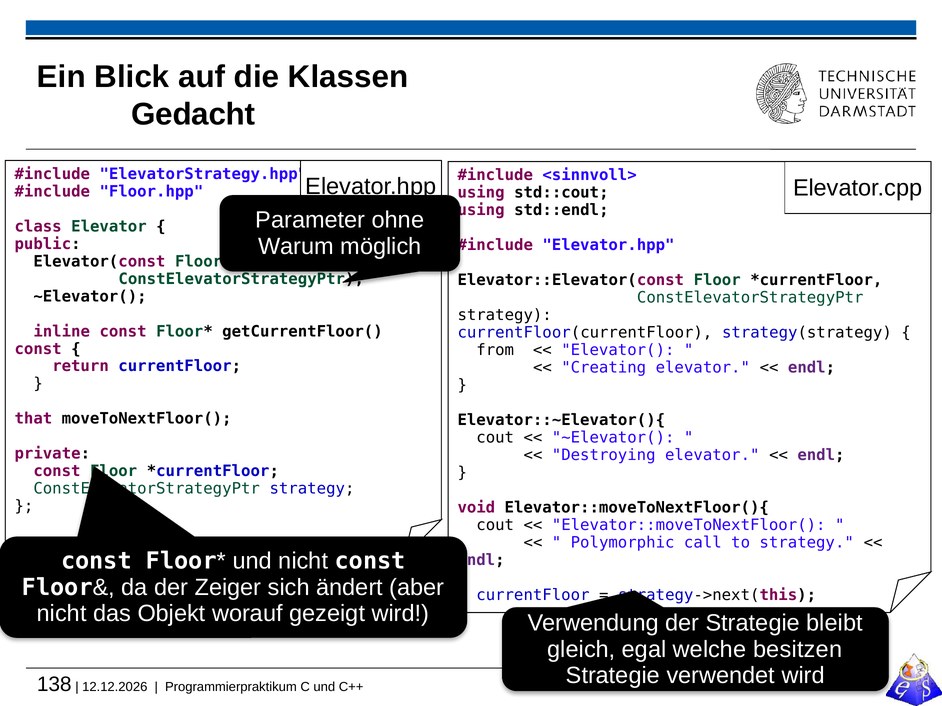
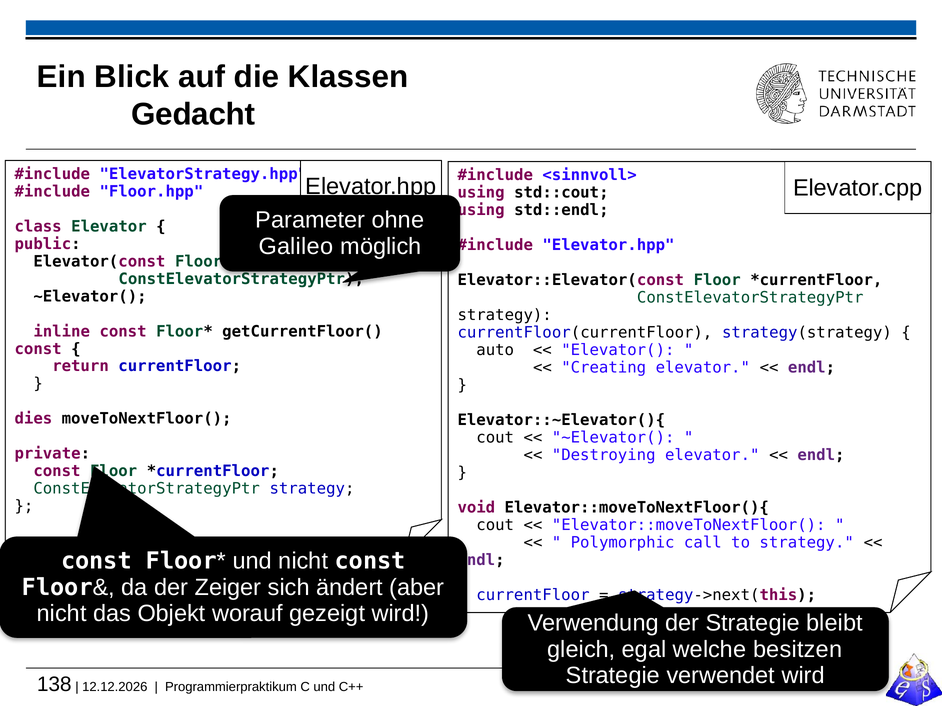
Warum: Warum -> Galileo (296, 247)
from: from -> auto (495, 350)
that: that -> dies (33, 419)
